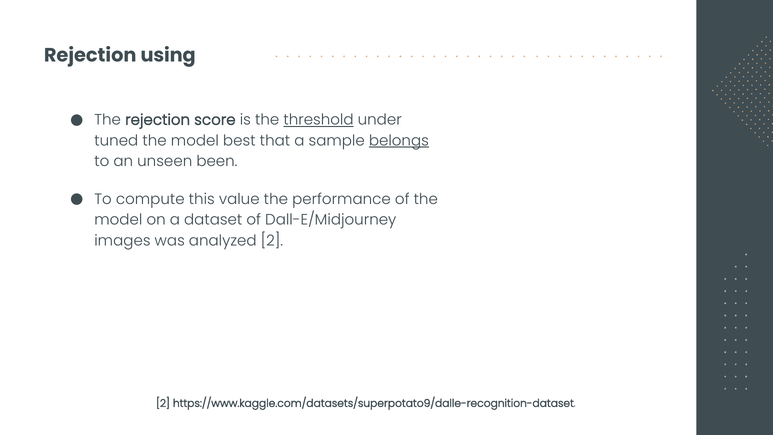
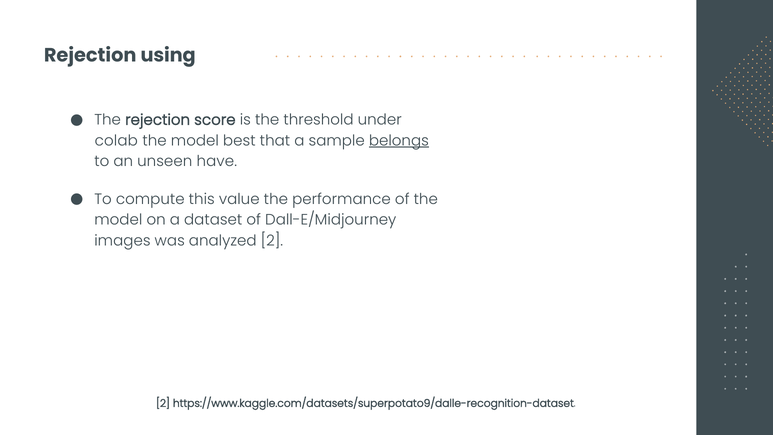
threshold underline: present -> none (319, 120)
tuned: tuned -> colab (116, 141)
been: been -> have (217, 161)
